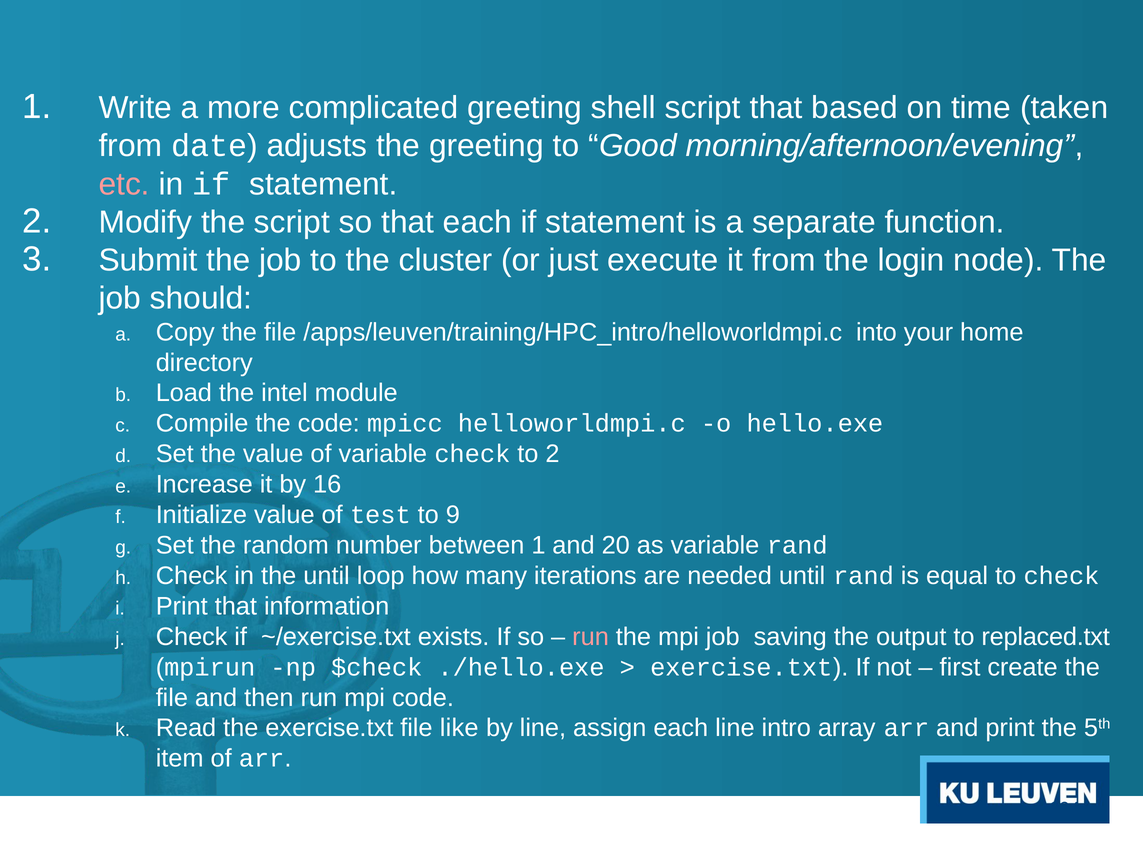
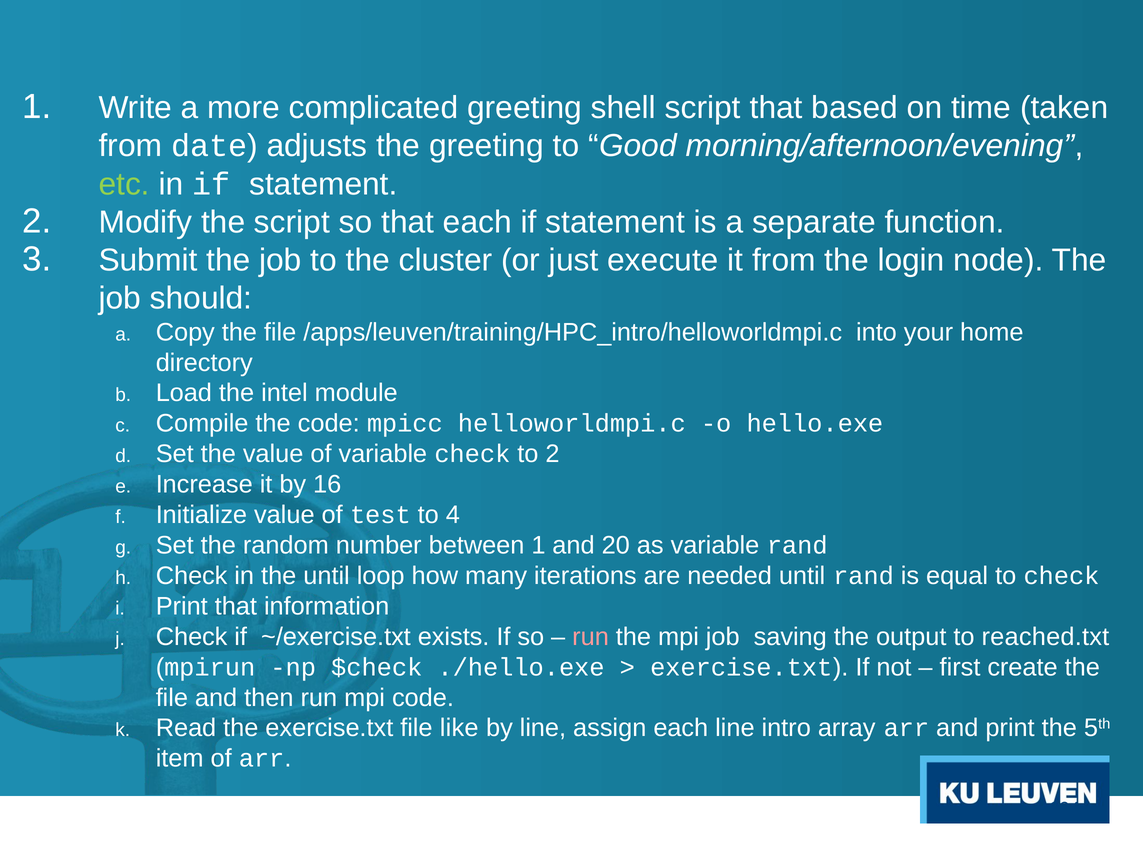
etc colour: pink -> light green (124, 184)
9: 9 -> 4 (453, 515)
replaced.txt: replaced.txt -> reached.txt (1045, 637)
